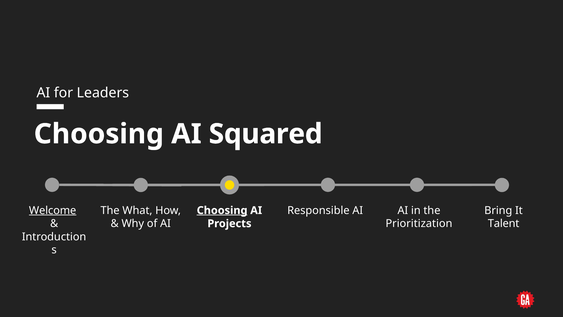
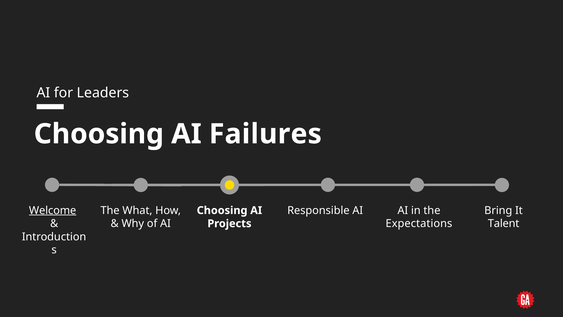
Squared: Squared -> Failures (265, 134)
Choosing underline: present -> none (222, 210)
Prioritization: Prioritization -> Expectations (419, 223)
